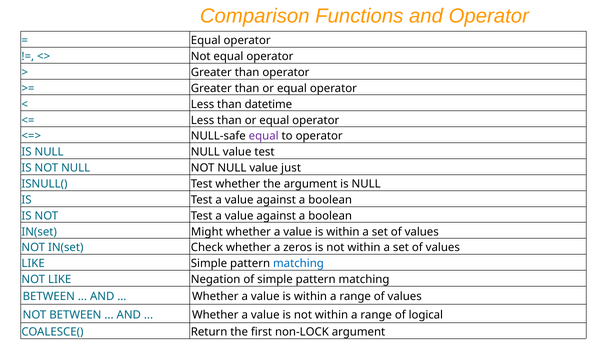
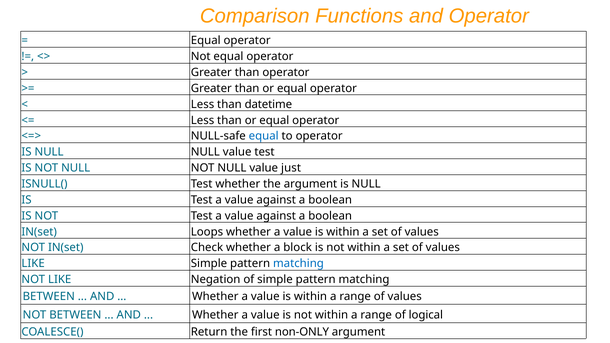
equal colour: purple -> blue (264, 136)
Might: Might -> Loops (207, 232)
zeros: zeros -> block (298, 248)
non-LOCK: non-LOCK -> non-ONLY (302, 332)
